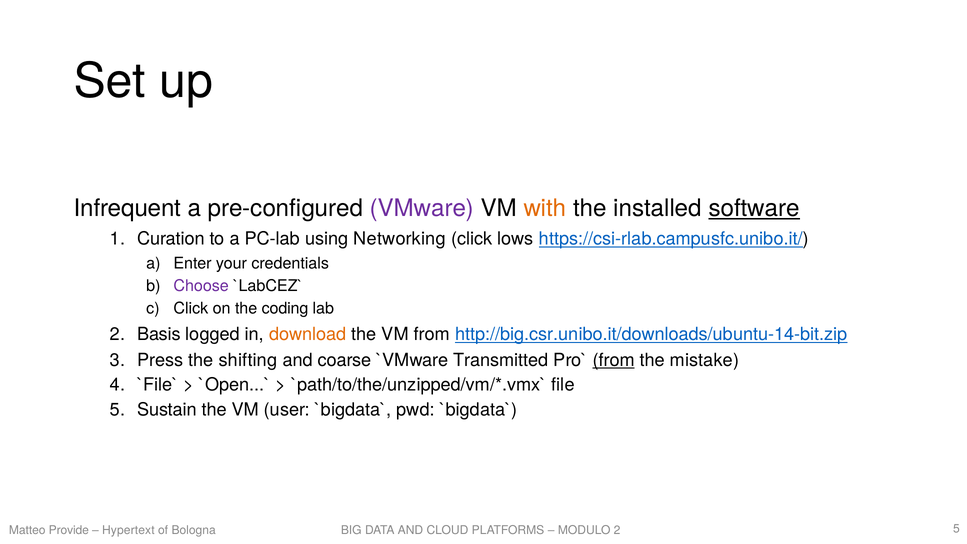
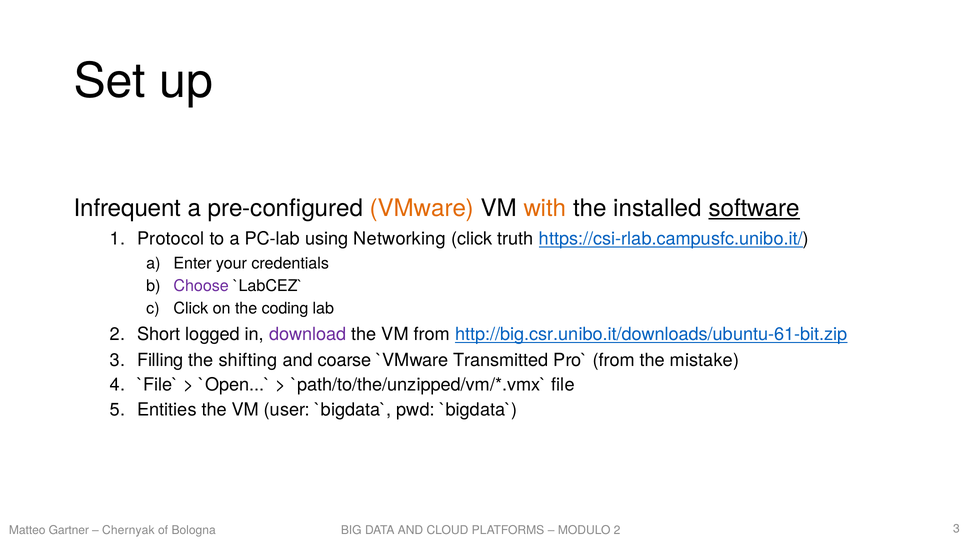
VMware colour: purple -> orange (422, 208)
Curation: Curation -> Protocol (171, 239)
lows: lows -> truth (515, 239)
Basis: Basis -> Short (159, 334)
download colour: orange -> purple (308, 334)
http://big.csr.unibo.it/downloads/ubuntu-14-bit.zip: http://big.csr.unibo.it/downloads/ubuntu-14-bit.zip -> http://big.csr.unibo.it/downloads/ubuntu-61-bit.zip (651, 334)
Press: Press -> Filling (160, 360)
from underline: present -> none (614, 360)
Sustain: Sustain -> Entities (167, 410)
Provide: Provide -> Gartner (69, 530)
Hypertext: Hypertext -> Chernyak (128, 530)
Bologna 5: 5 -> 3 (956, 529)
